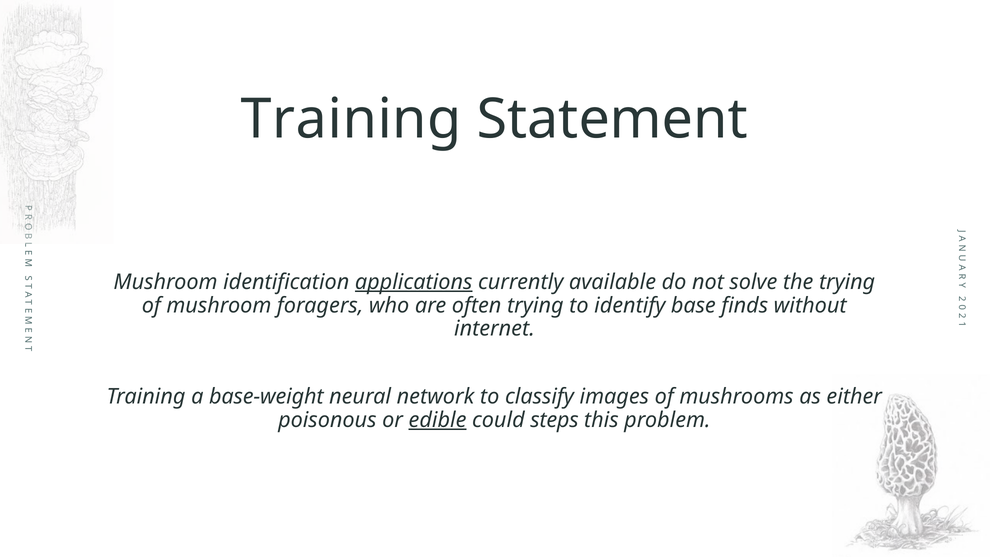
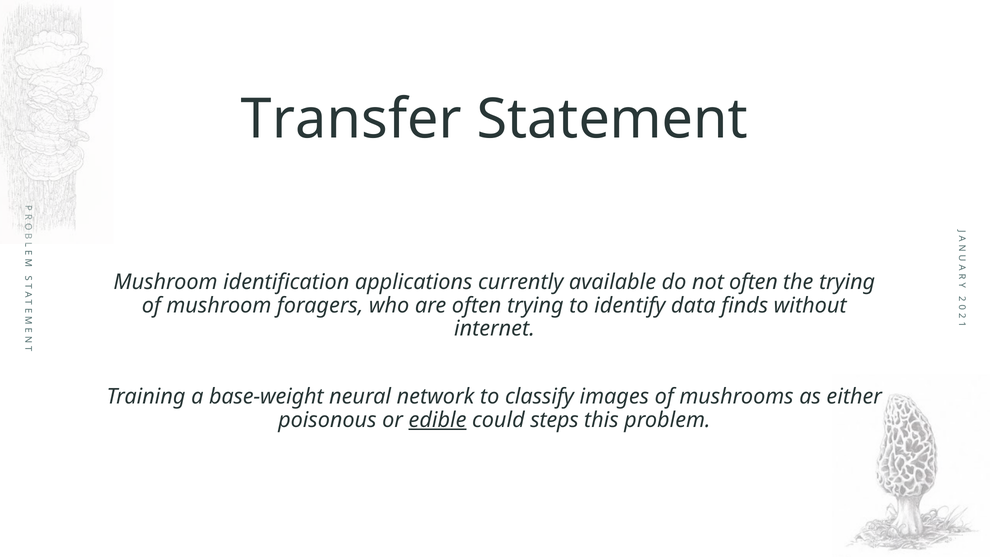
Training: Training -> Transfer (351, 119)
applications underline: present -> none (414, 282)
not solve: solve -> often (753, 282)
base: base -> data (693, 305)
